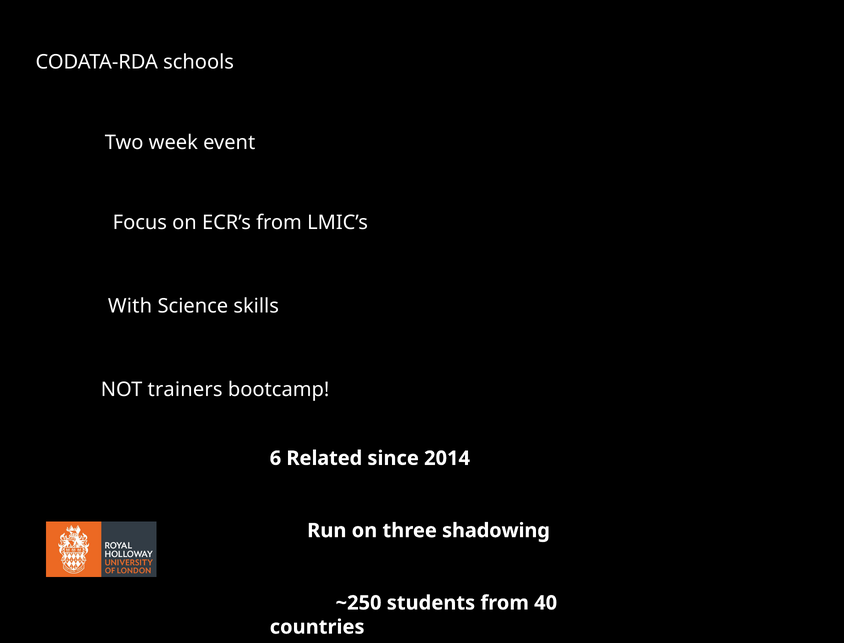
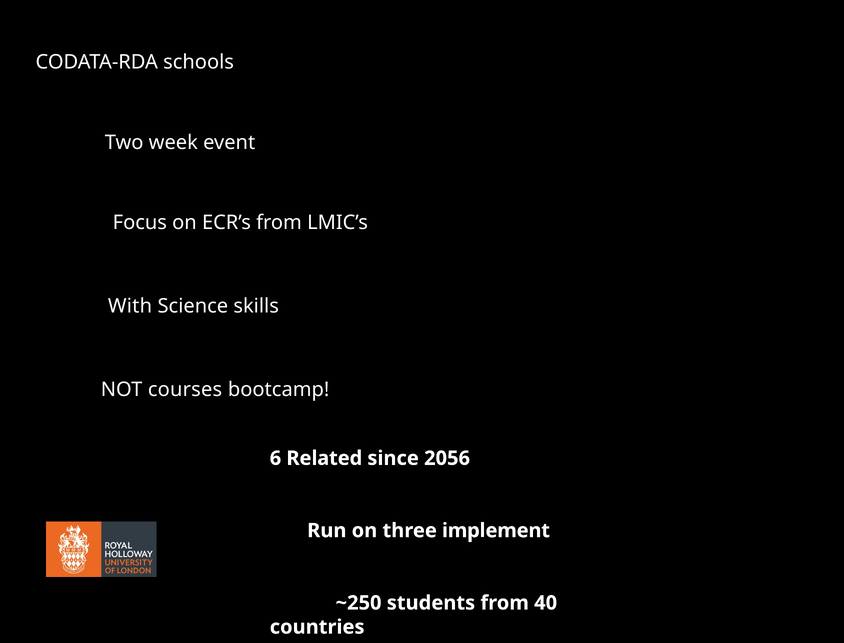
trainers: trainers -> courses (185, 389)
2014: 2014 -> 2056 (447, 458)
shadowing: shadowing -> implement (496, 531)
